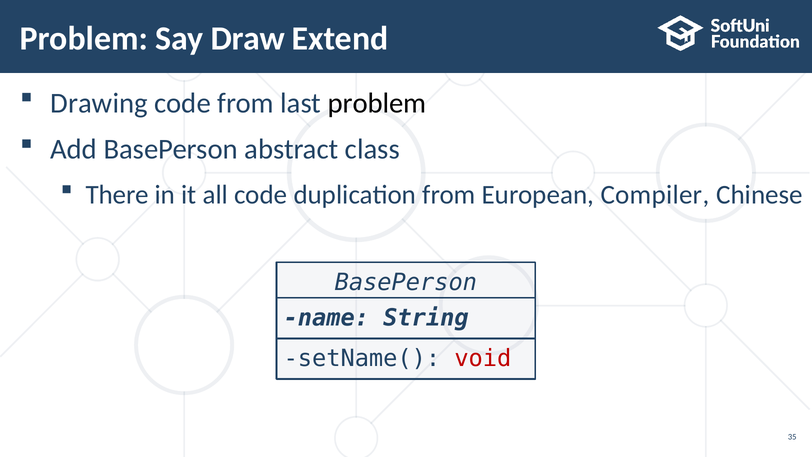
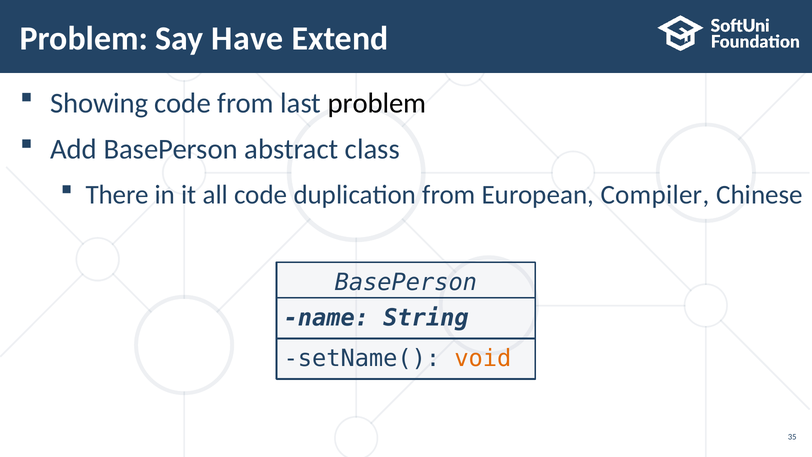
Draw: Draw -> Have (247, 38)
Drawing: Drawing -> Showing (99, 103)
void colour: red -> orange (483, 358)
